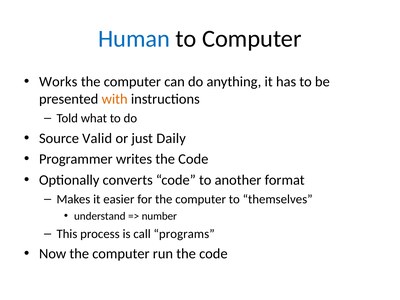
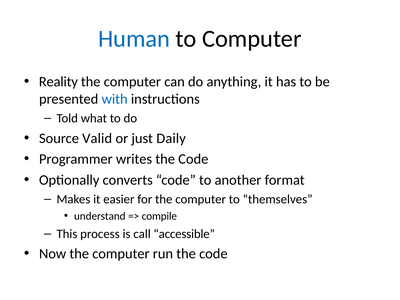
Works: Works -> Reality (58, 82)
with colour: orange -> blue (115, 99)
number: number -> compile (159, 216)
programs: programs -> accessible (184, 234)
